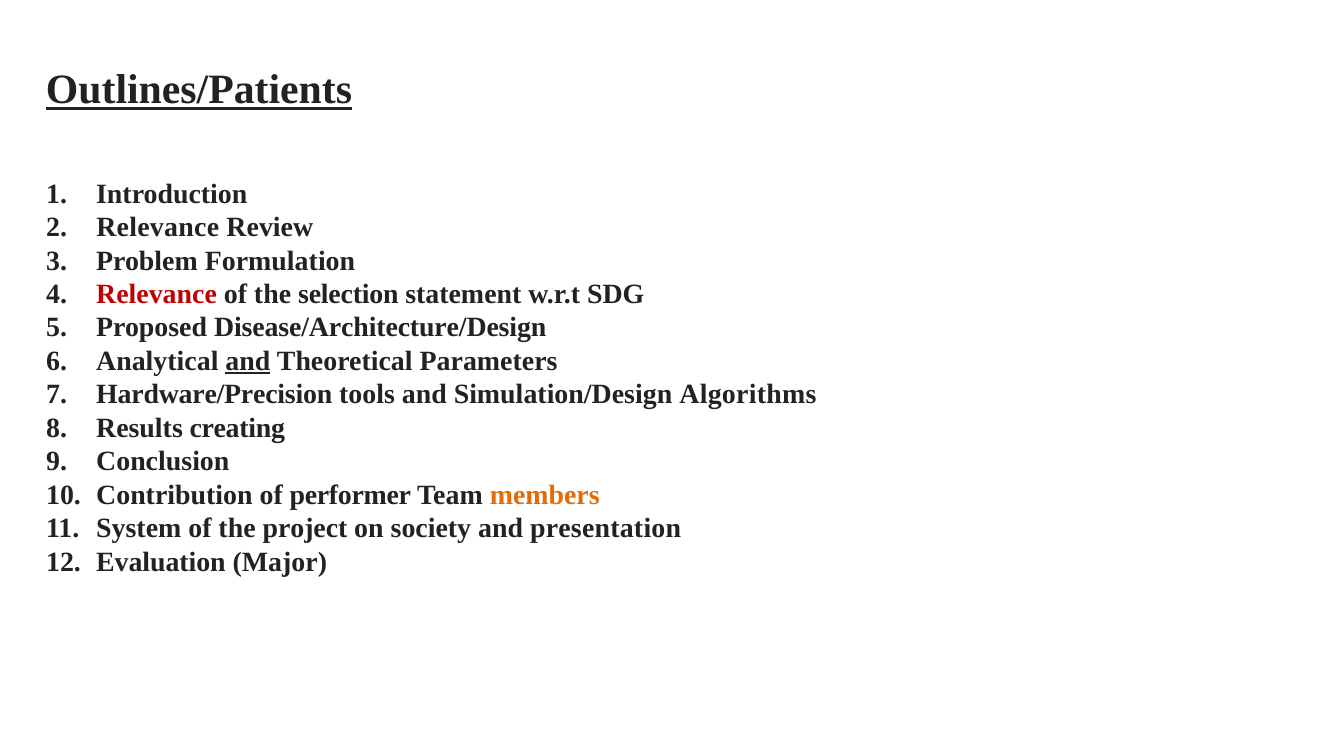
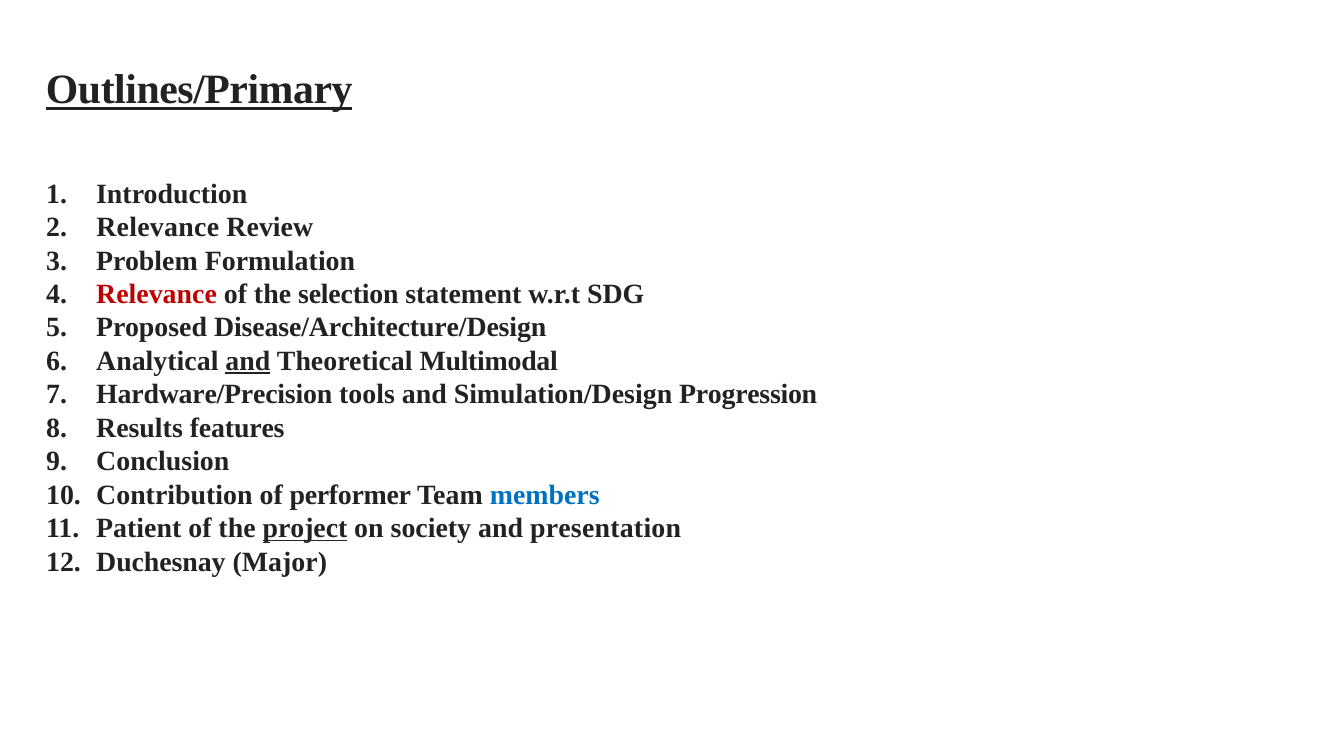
Outlines/Patients: Outlines/Patients -> Outlines/Primary (199, 90)
Parameters: Parameters -> Multimodal (489, 361)
Algorithms: Algorithms -> Progression (748, 395)
creating: creating -> features (237, 428)
members colour: orange -> blue (545, 495)
System: System -> Patient (139, 528)
project underline: none -> present (305, 528)
Evaluation: Evaluation -> Duchesnay (161, 562)
